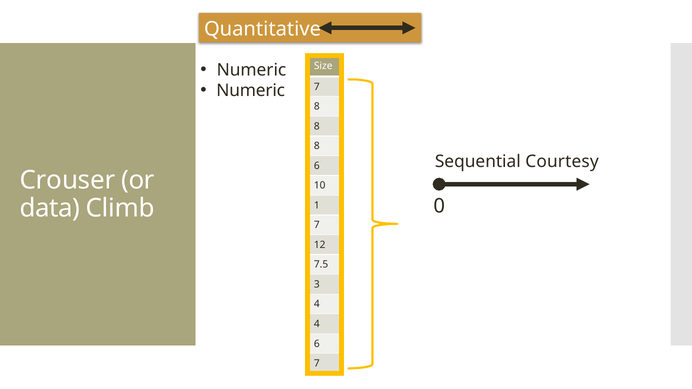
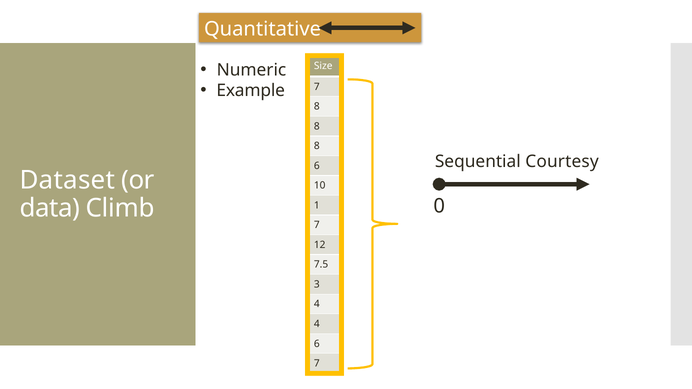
Numeric: Numeric -> Example (251, 91)
Crouser: Crouser -> Dataset (67, 180)
